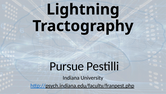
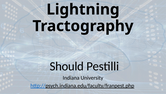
Pursue: Pursue -> Should (67, 66)
